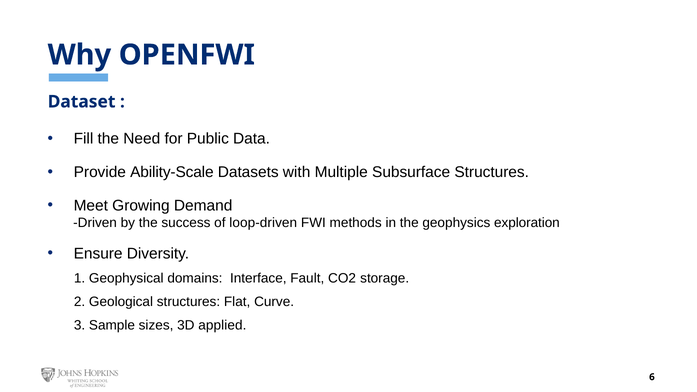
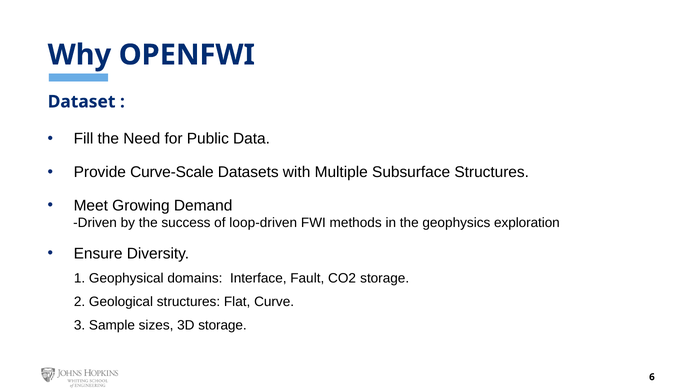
Ability-Scale: Ability-Scale -> Curve-Scale (172, 172)
3D applied: applied -> storage (222, 325)
